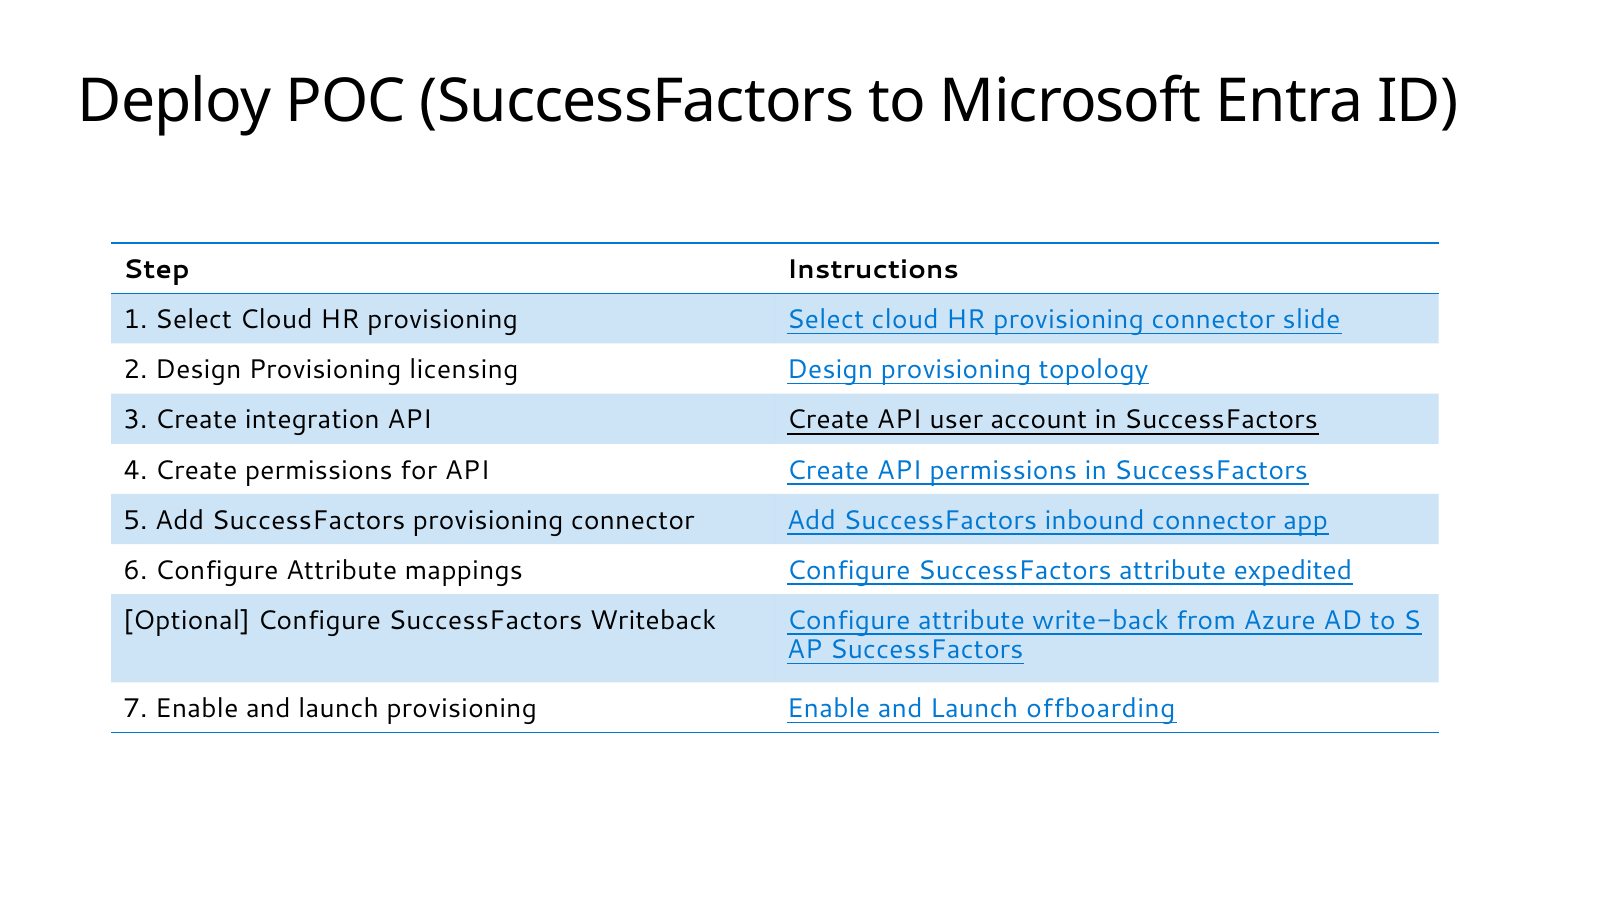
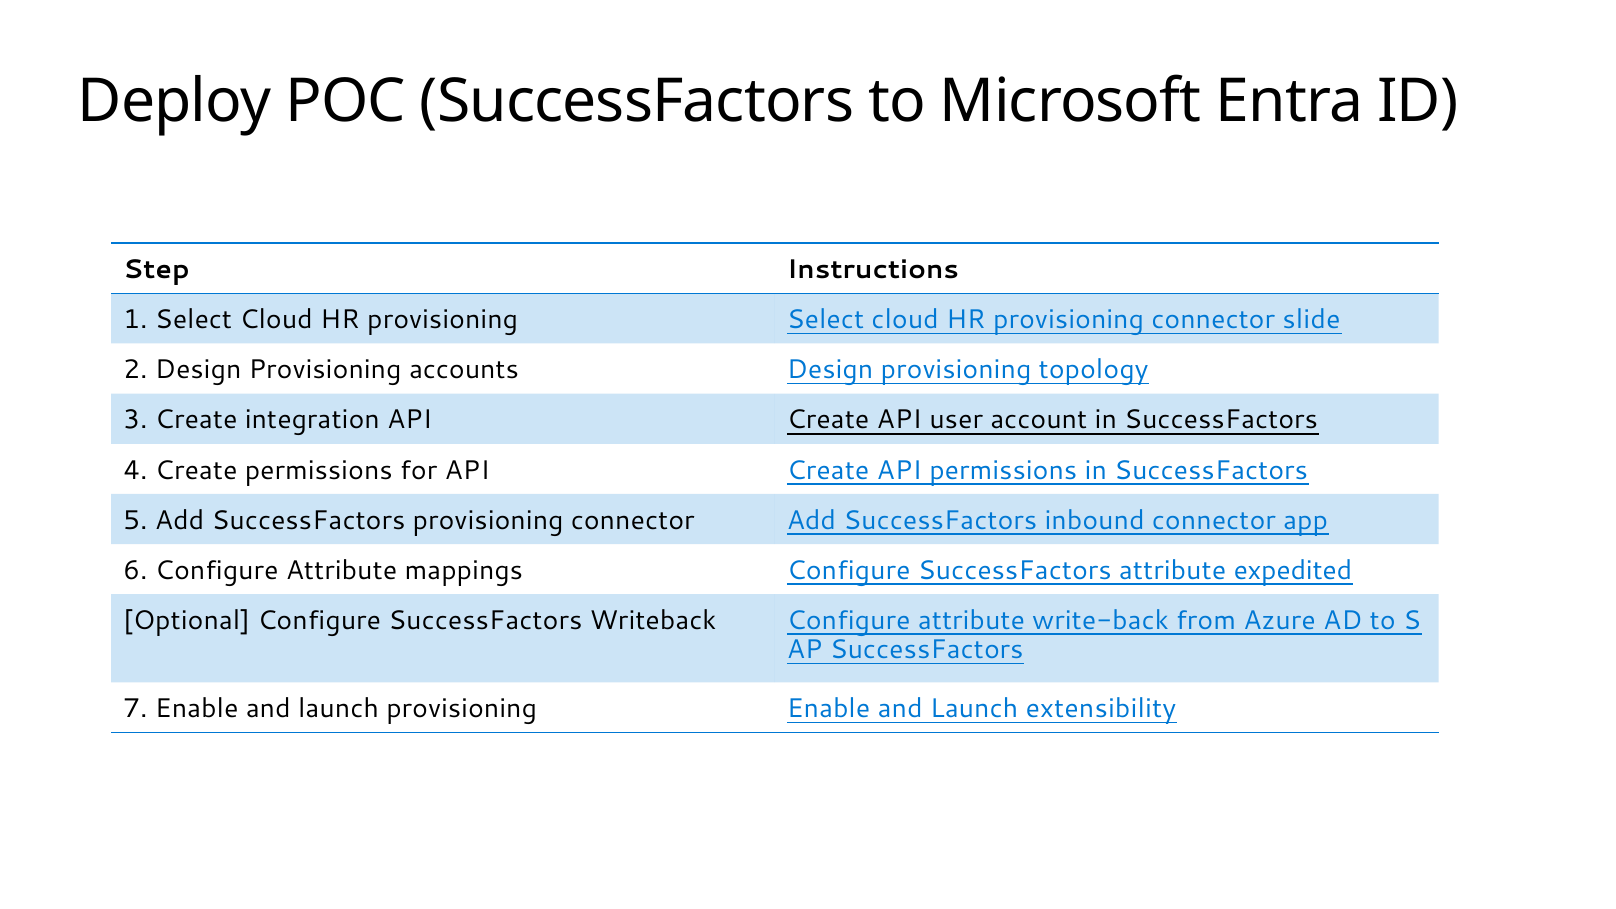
licensing: licensing -> accounts (464, 370)
offboarding: offboarding -> extensibility (1101, 709)
